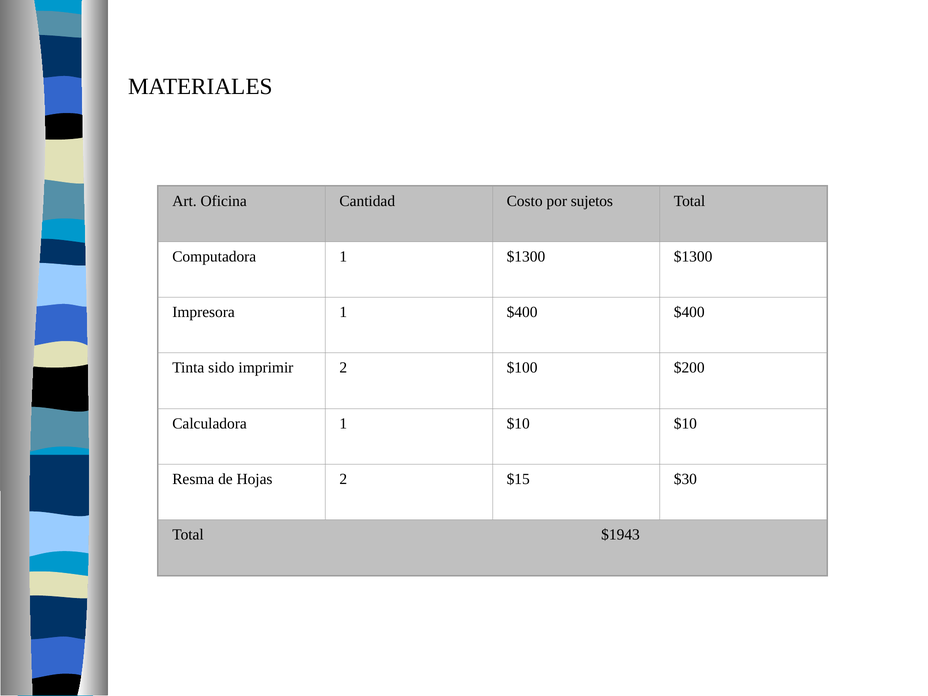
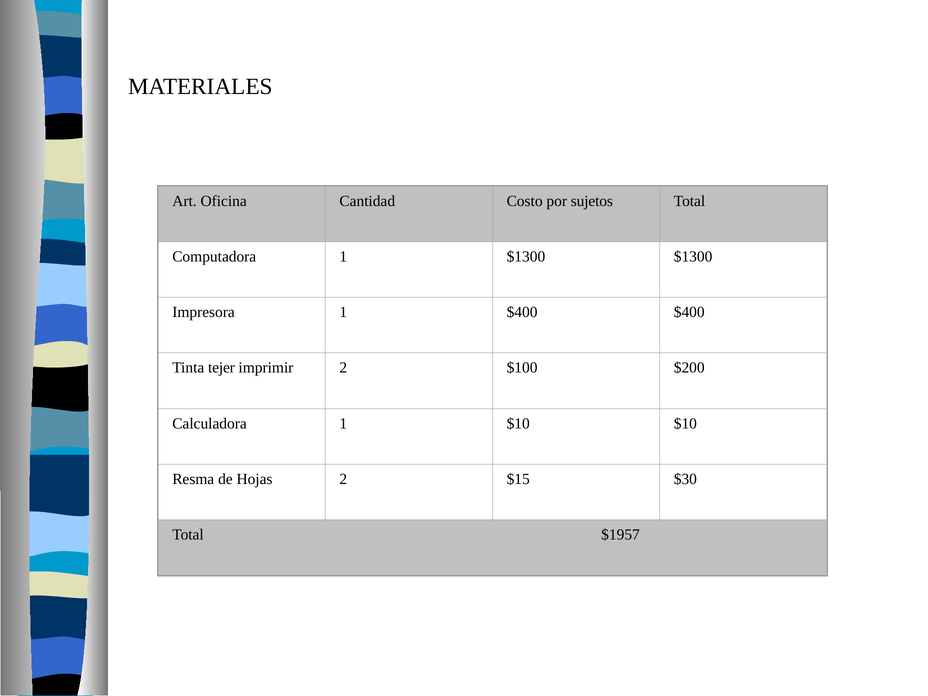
sido: sido -> tejer (221, 368)
$1943: $1943 -> $1957 (621, 535)
